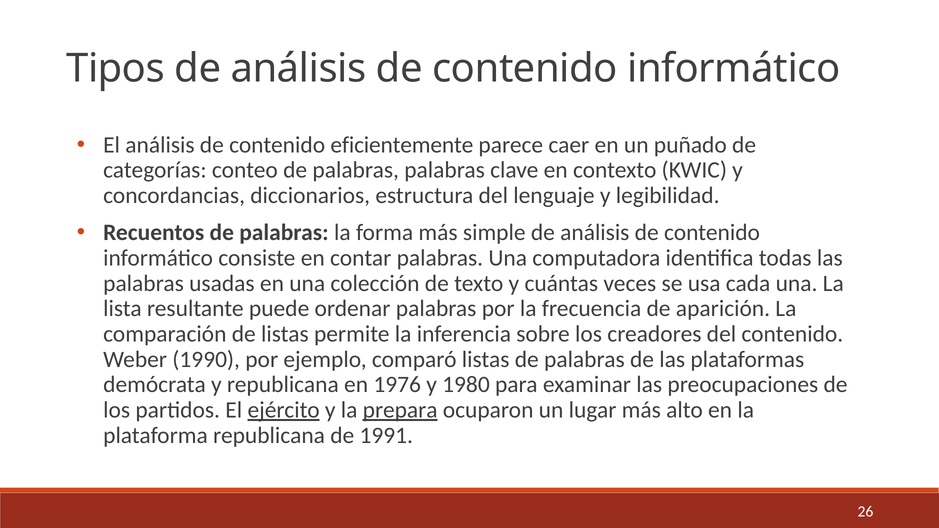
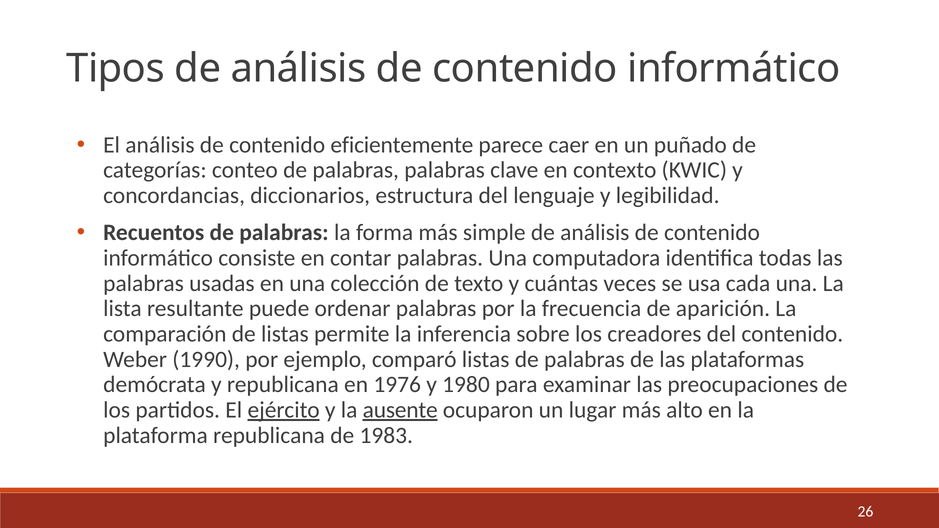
prepara: prepara -> ausente (400, 410)
1991: 1991 -> 1983 (386, 435)
